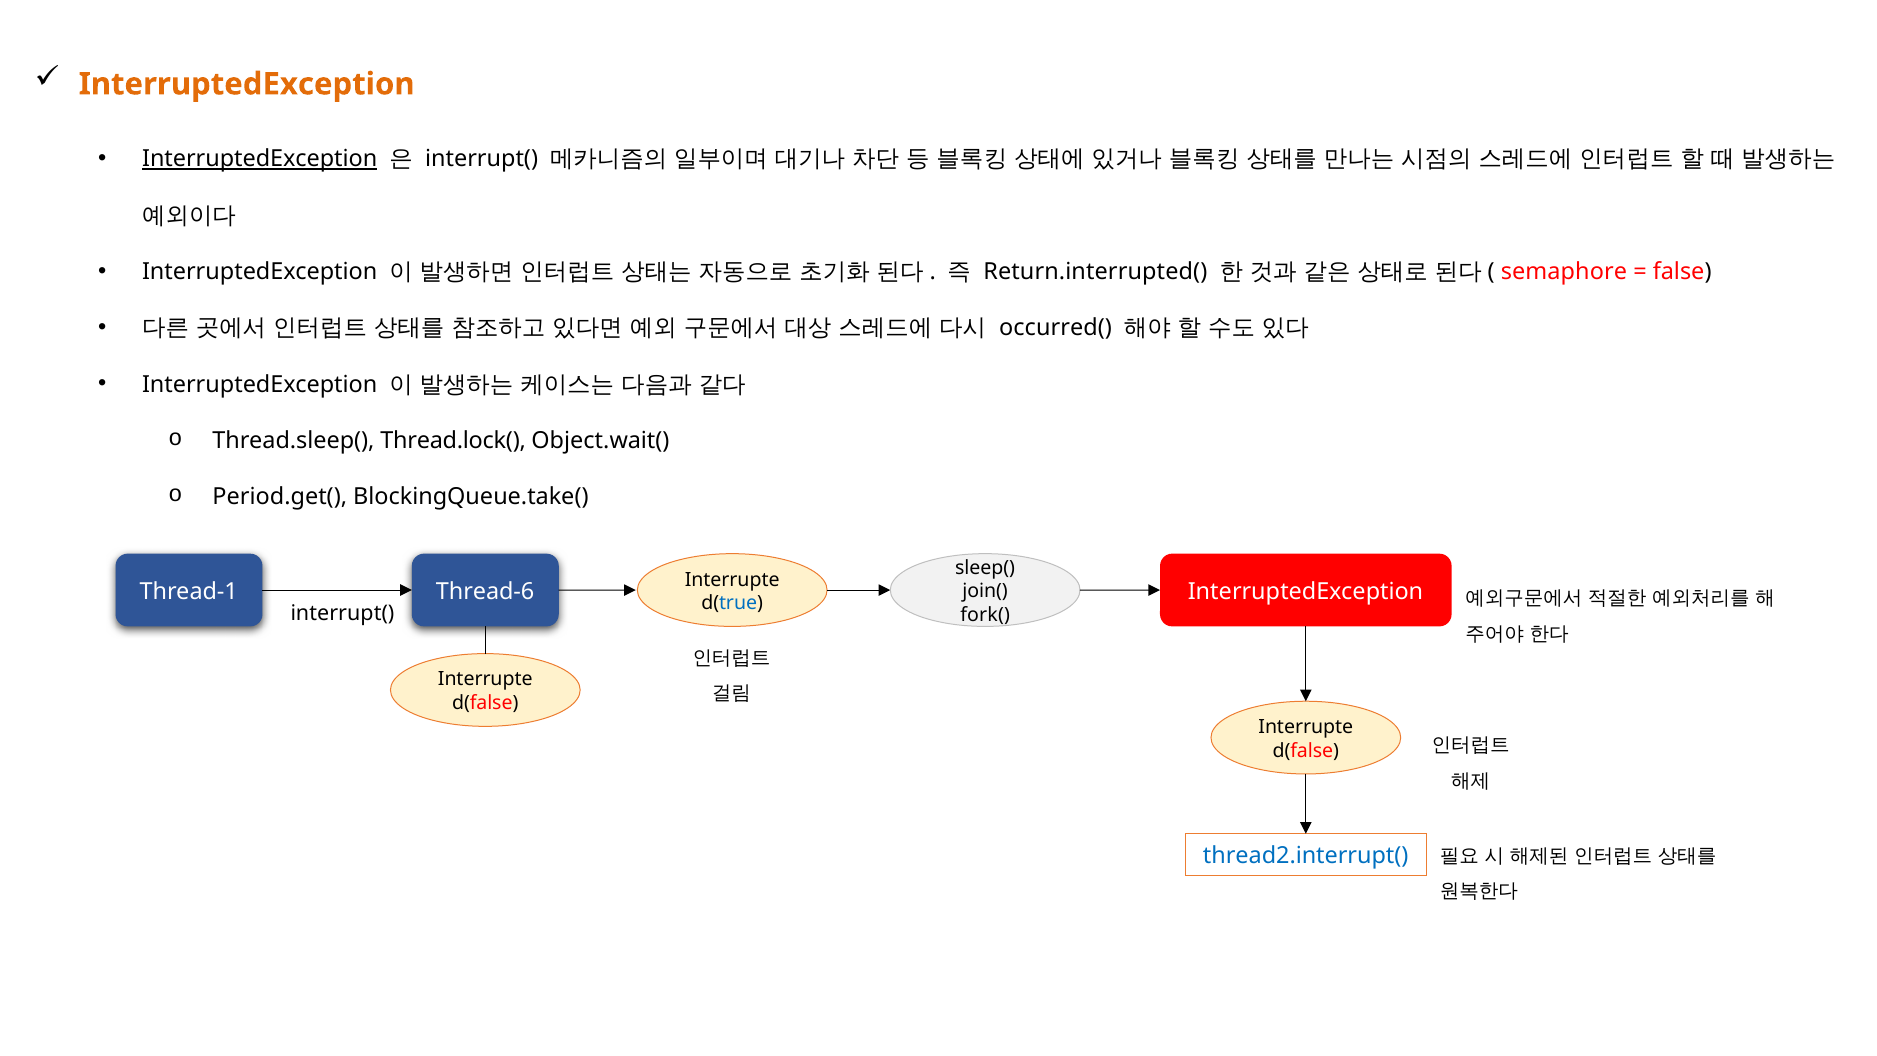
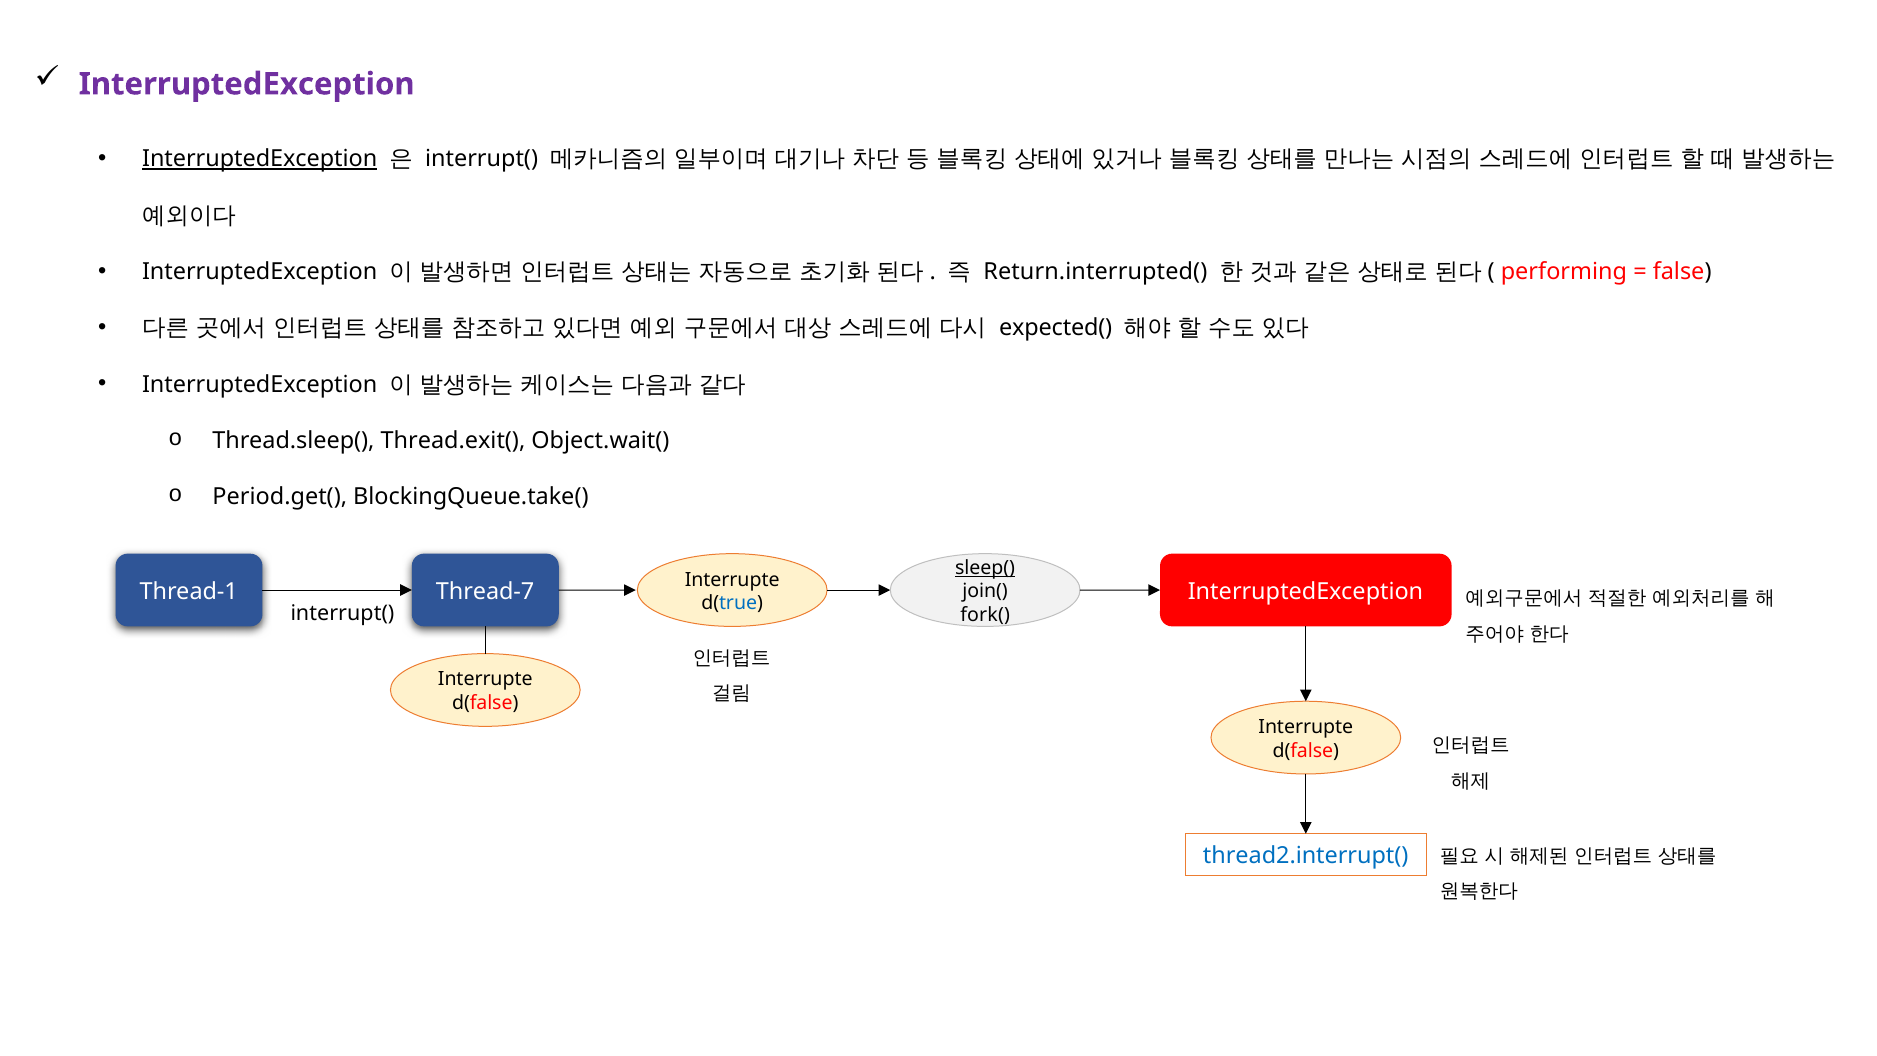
InterruptedException colour: orange -> purple (247, 84)
semaphore: semaphore -> performing (1564, 272)
occurred(: occurred( -> expected( (1056, 328)
Thread.lock(: Thread.lock( -> Thread.exit( (453, 441)
sleep( underline: none -> present (985, 568)
Thread-6: Thread-6 -> Thread-7 (485, 591)
